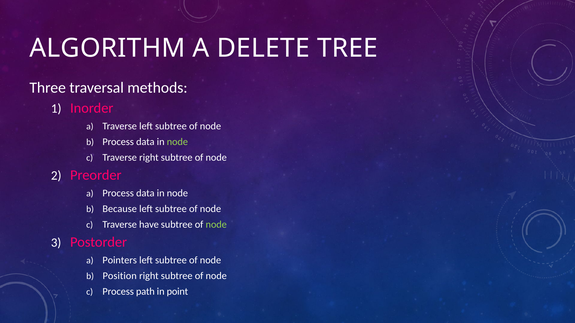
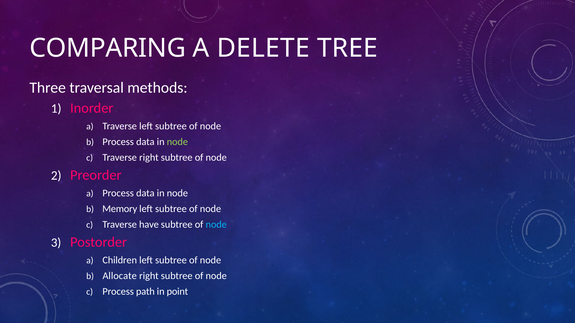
ALGORITHM: ALGORITHM -> COMPARING (108, 48)
Because: Because -> Memory (120, 209)
node colour: light green -> light blue (216, 225)
Pointers: Pointers -> Children (120, 260)
Position: Position -> Allocate (120, 276)
